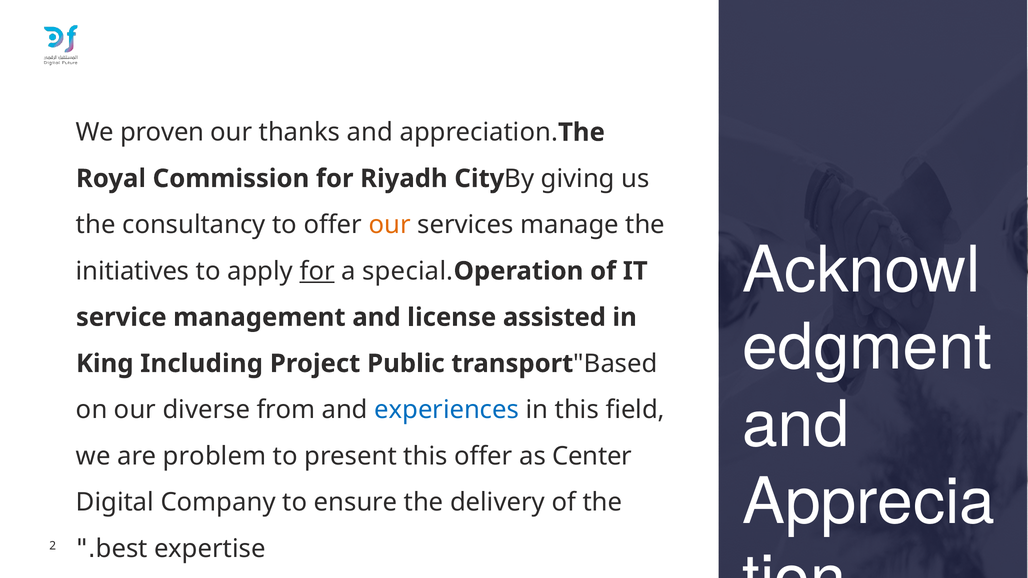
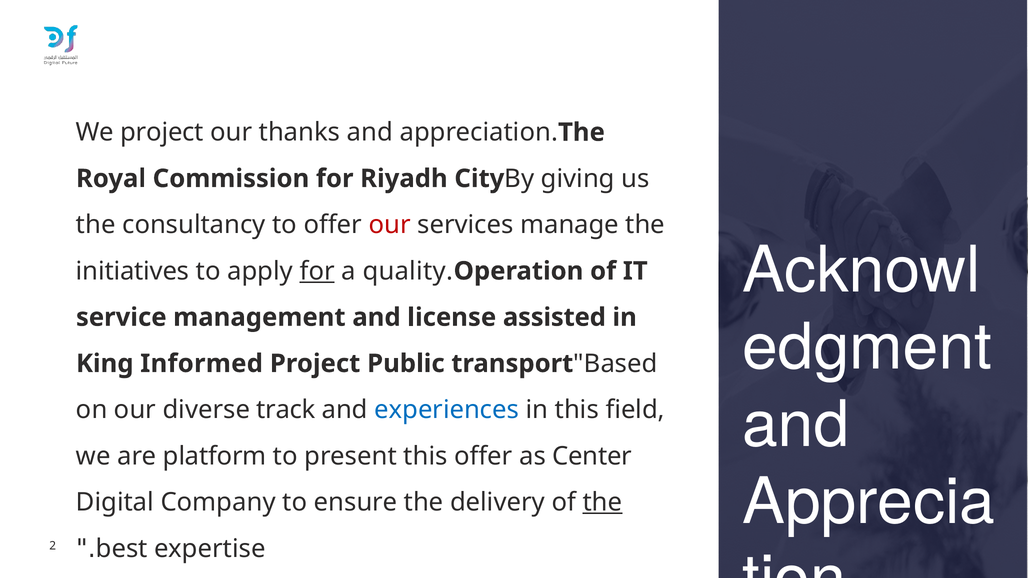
We proven: proven -> project (162, 132)
our colour: orange -> red (390, 225)
a special: special -> quality (408, 271)
Including: Including -> Informed (202, 364)
from: from -> track (286, 410)
problem: problem -> platform (215, 456)
the underline: none -> present (602, 502)
